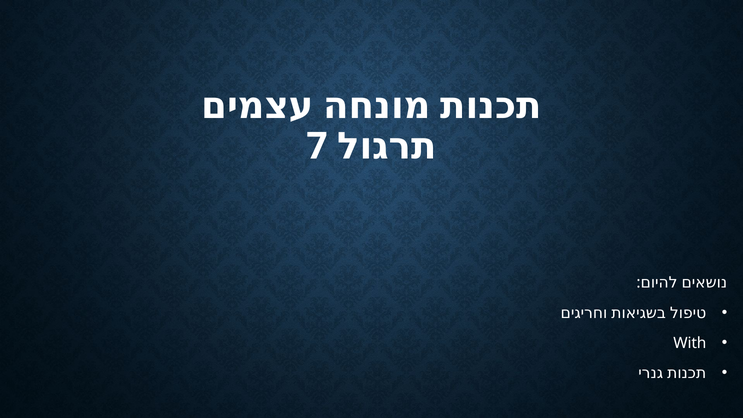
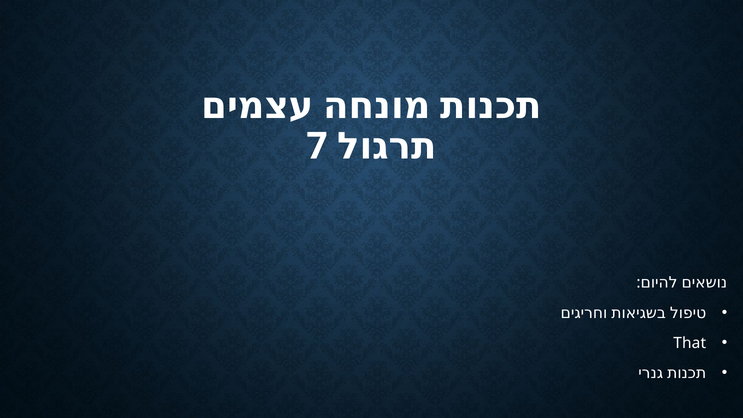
With: With -> That (690, 343)
